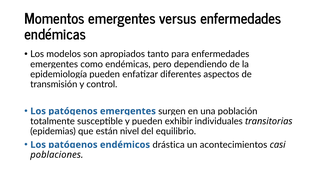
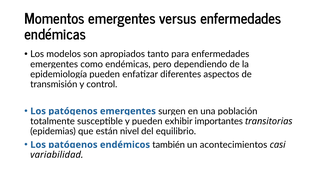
individuales: individuales -> importantes (219, 121)
drástica: drástica -> también (169, 144)
poblaciones: poblaciones -> variabilidad (57, 154)
